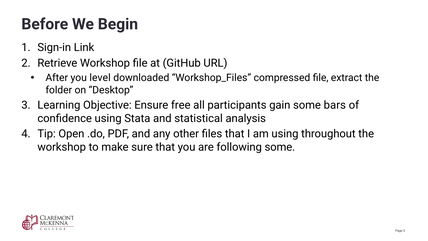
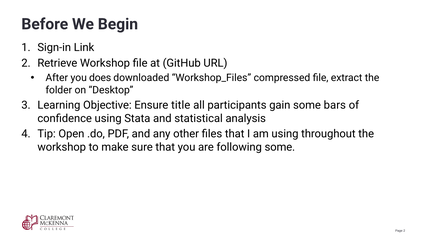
level: level -> does (100, 78)
free: free -> title (181, 105)
